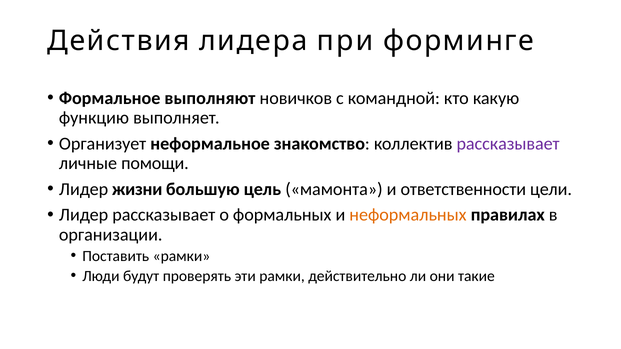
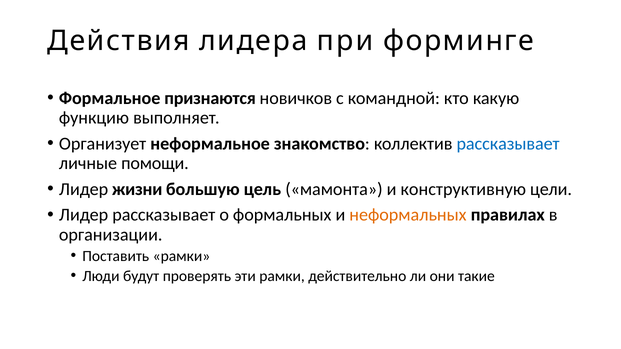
выполняют: выполняют -> признаются (210, 98)
рассказывает colour: purple -> blue (508, 144)
ответственности: ответственности -> конструктивную (463, 189)
